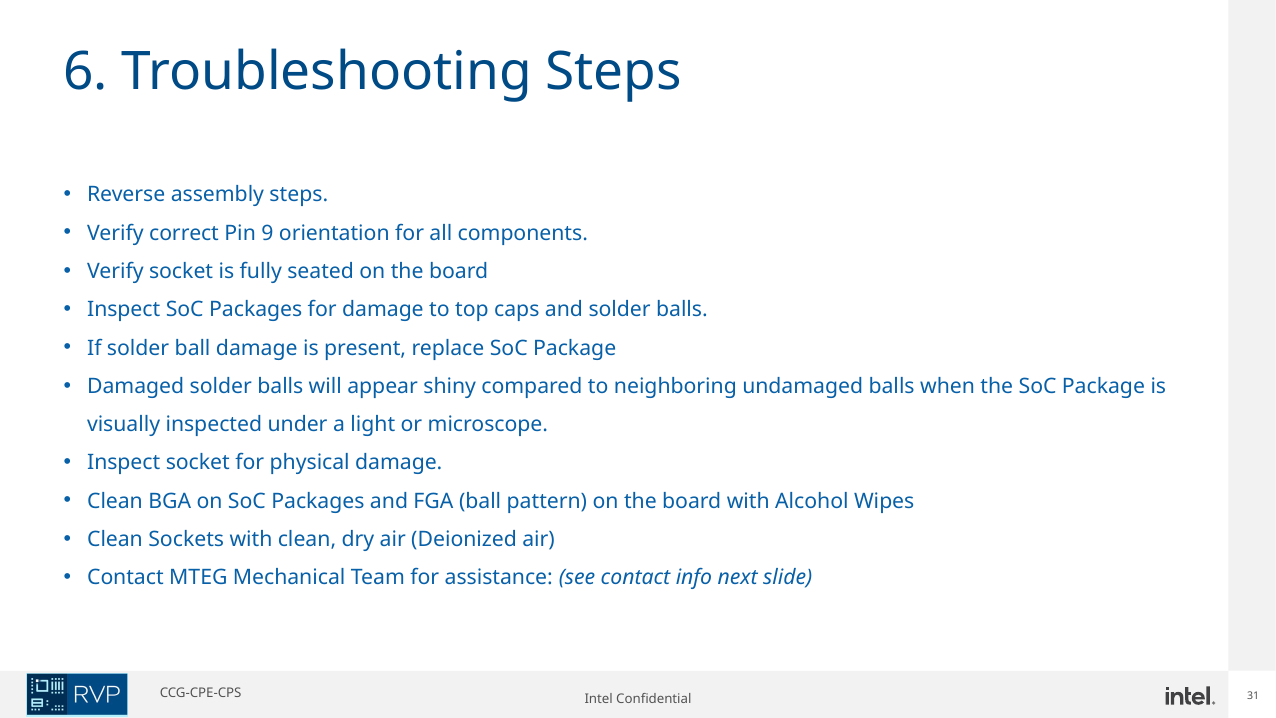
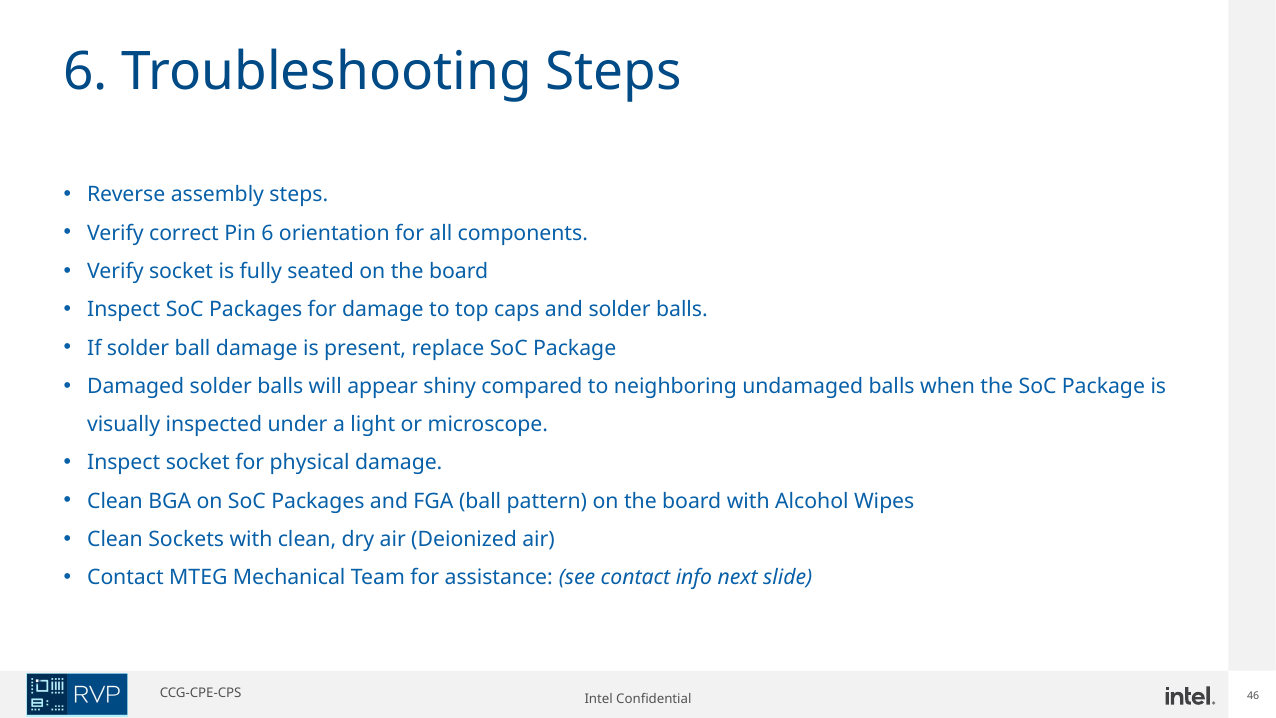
Pin 9: 9 -> 6 (267, 233)
31: 31 -> 46 (1253, 696)
